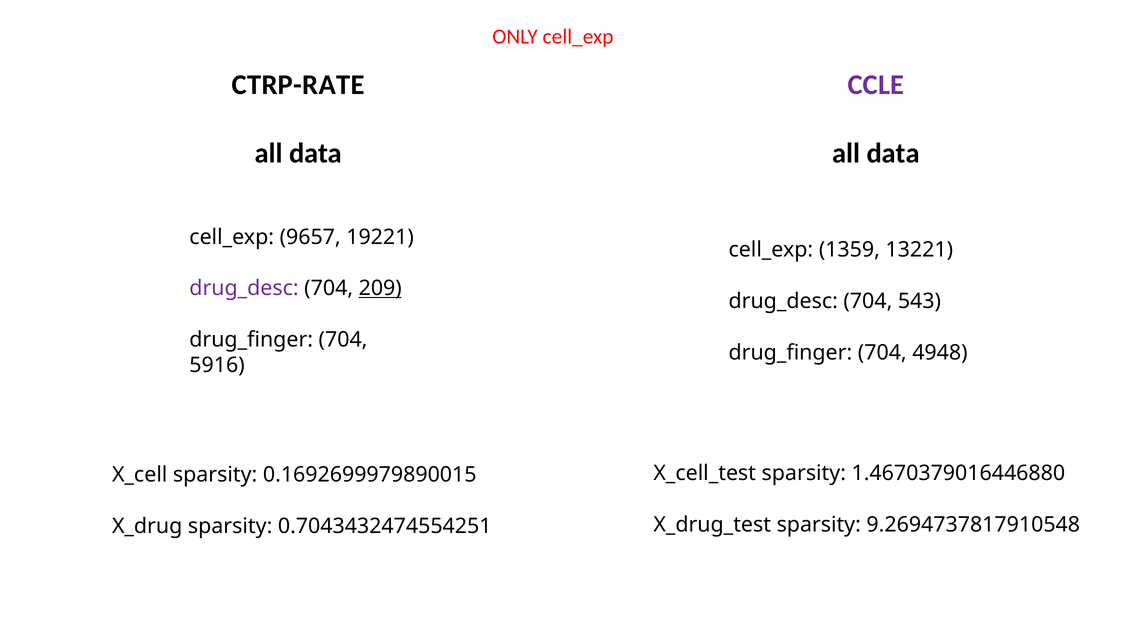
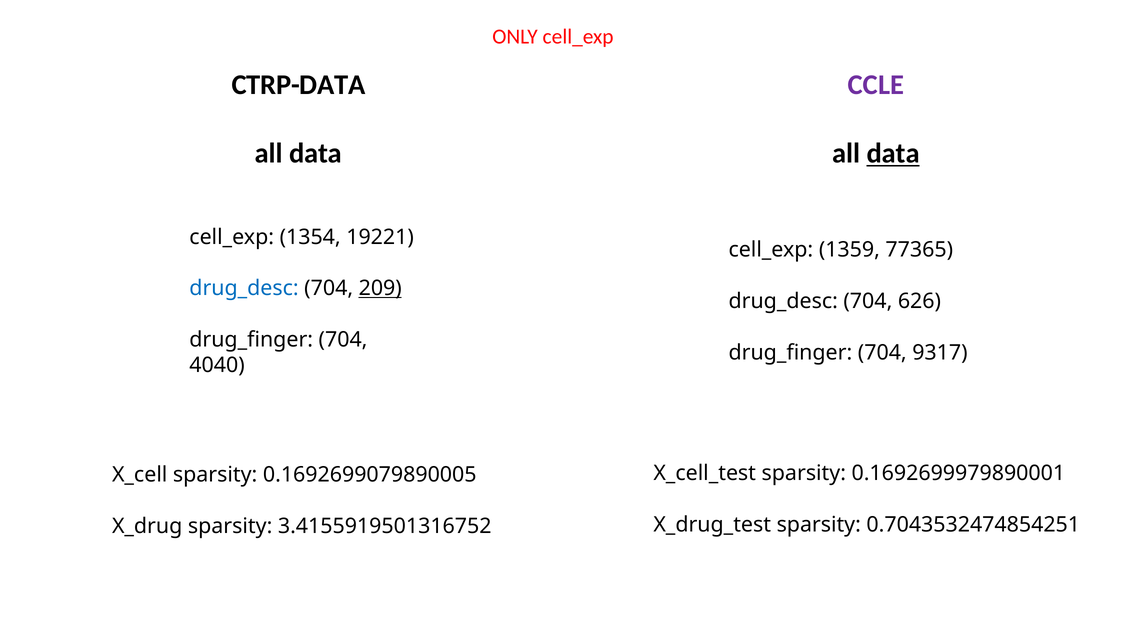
CTRP-RATE: CTRP-RATE -> CTRP-DATA (298, 85)
data underline: none -> present (893, 154)
9657: 9657 -> 1354 (310, 237)
13221: 13221 -> 77365 (919, 250)
drug_desc colour: purple -> blue (244, 289)
543: 543 -> 626 (919, 301)
4948: 4948 -> 9317 (940, 353)
5916: 5916 -> 4040 (217, 366)
1.4670379016446880: 1.4670379016446880 -> 0.1692699979890001 (958, 474)
0.1692699979890015: 0.1692699979890015 -> 0.1692699079890005 (370, 475)
9.2694737817910548: 9.2694737817910548 -> 0.7043532474854251 (973, 525)
0.7043432474554251: 0.7043432474554251 -> 3.4155919501316752 (385, 527)
